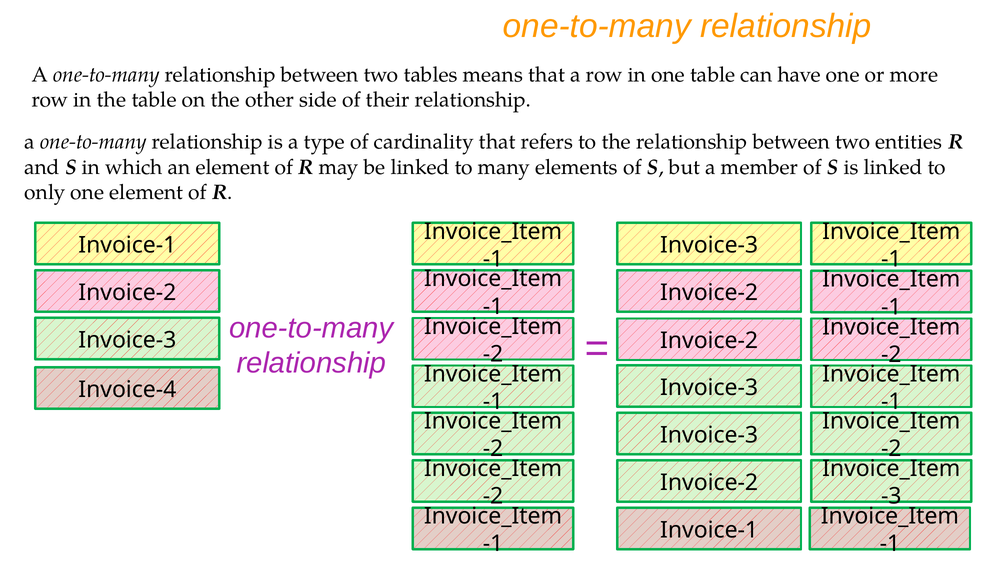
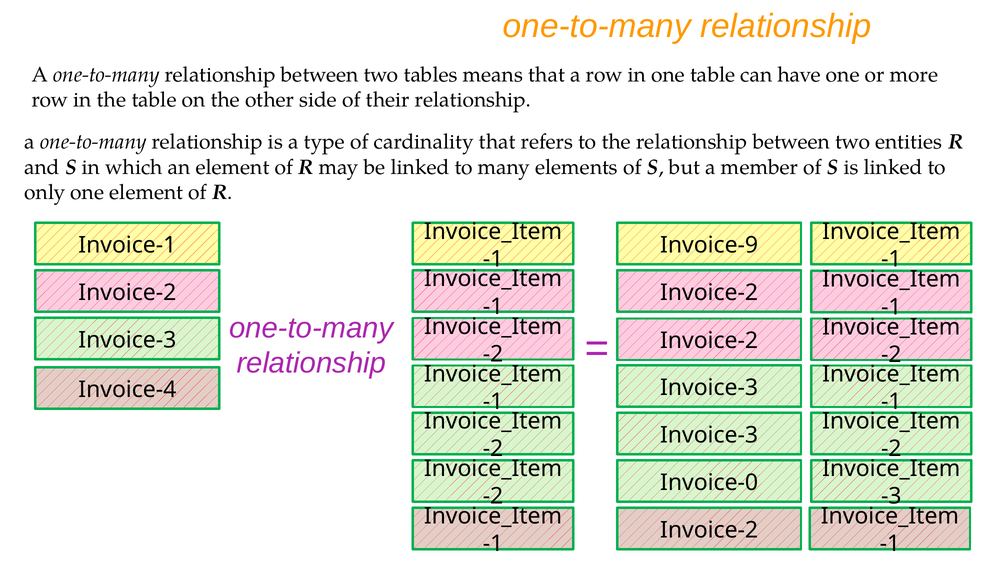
Invoice-3: Invoice-3 -> Invoice-9 (709, 245)
Invoice-2: Invoice-2 -> Invoice-0 (709, 483)
Invoice-1: Invoice-1 -> Invoice-2 (709, 531)
